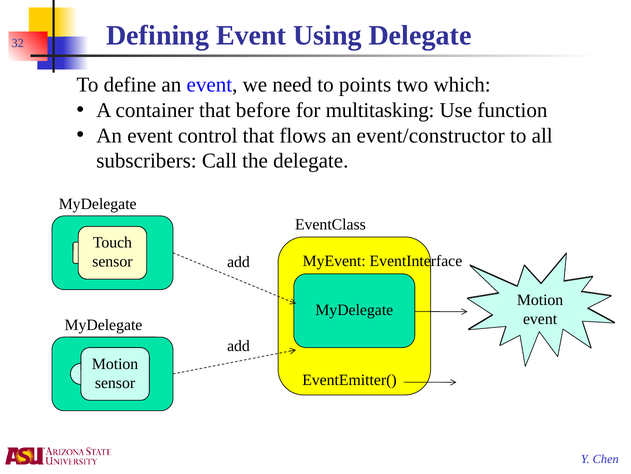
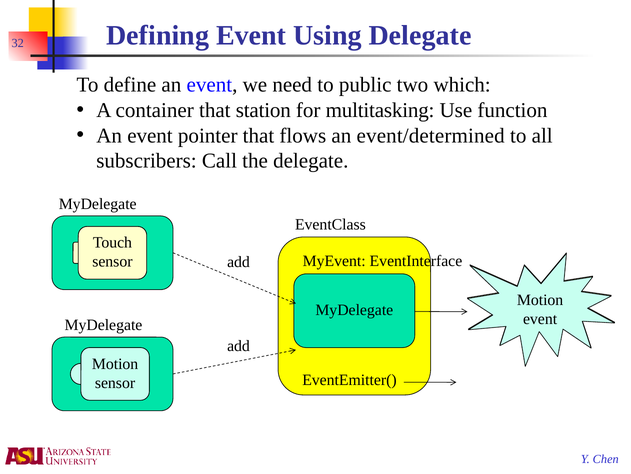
points: points -> public (365, 85)
before: before -> station (263, 110)
control: control -> pointer (208, 135)
event/constructor: event/constructor -> event/determined (431, 135)
